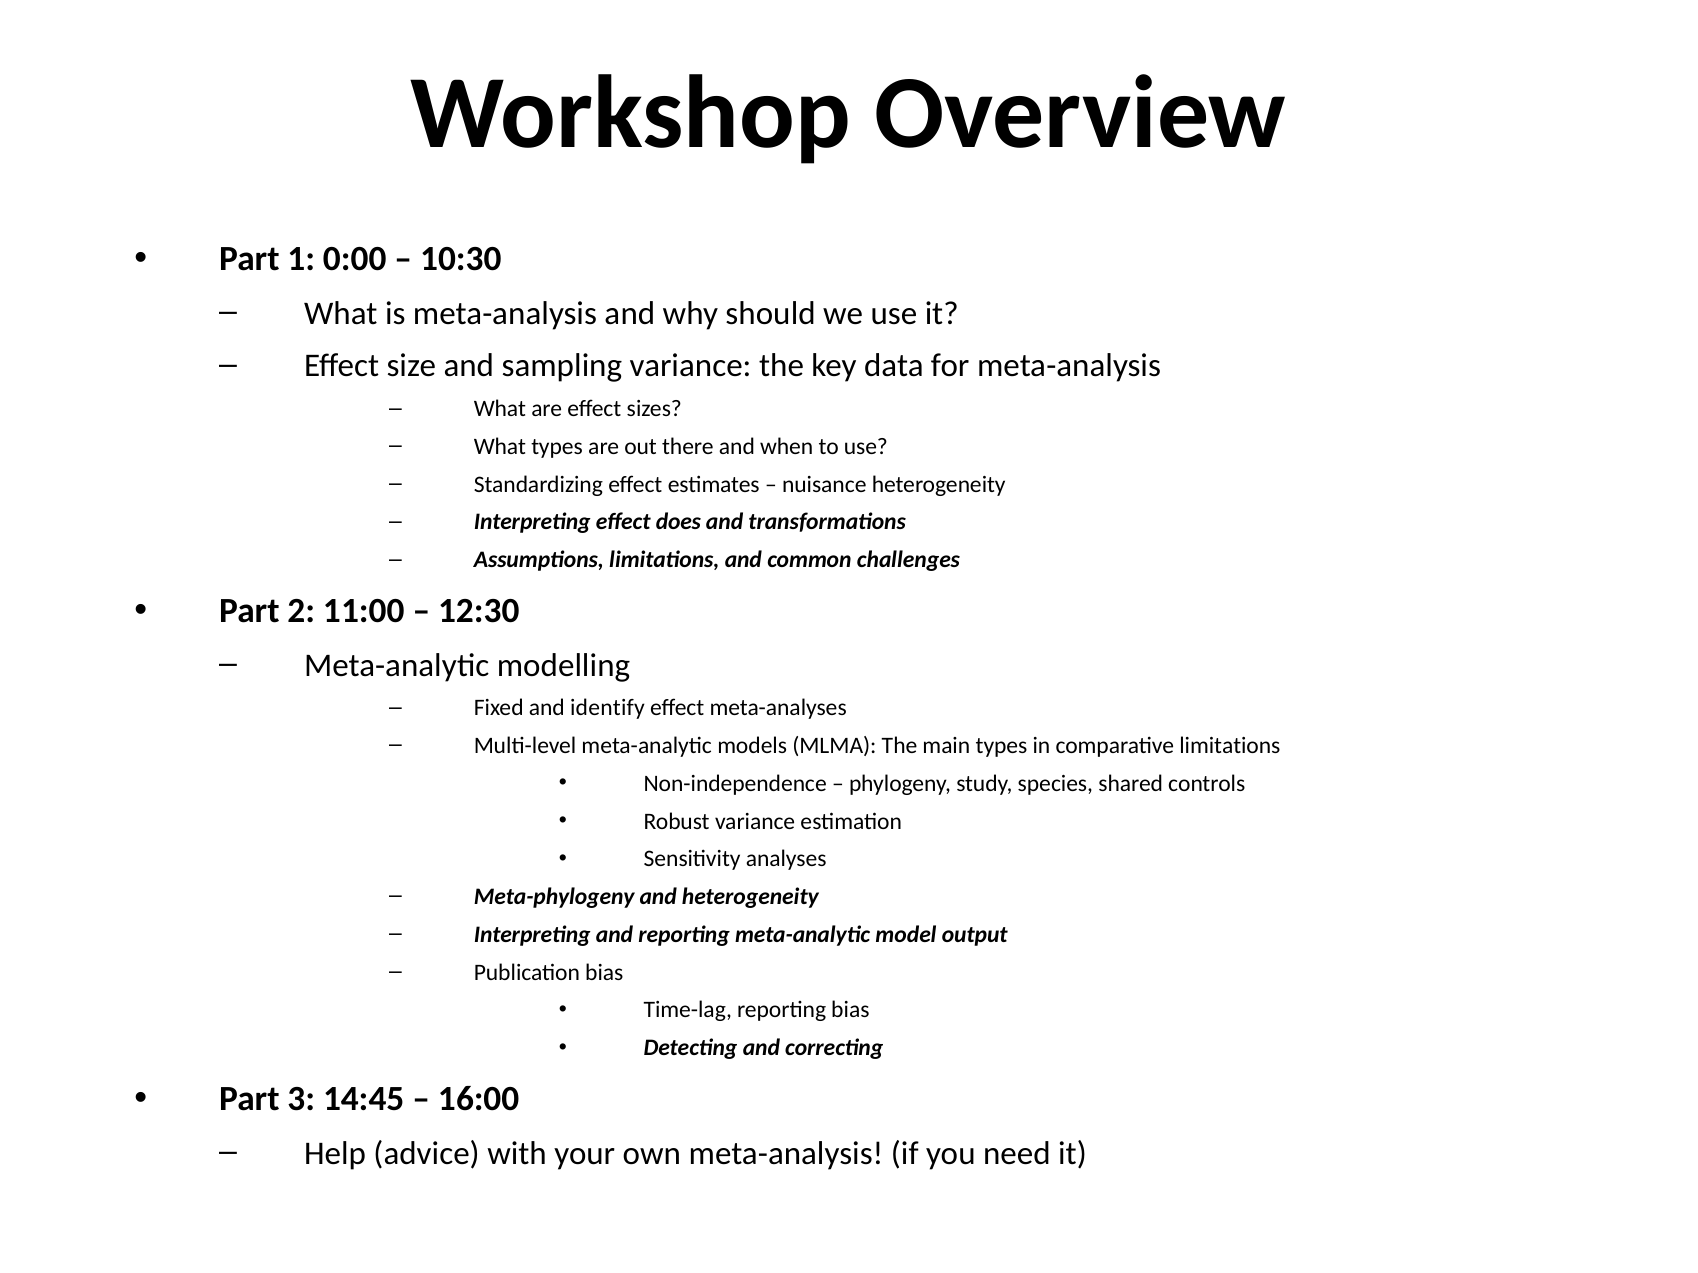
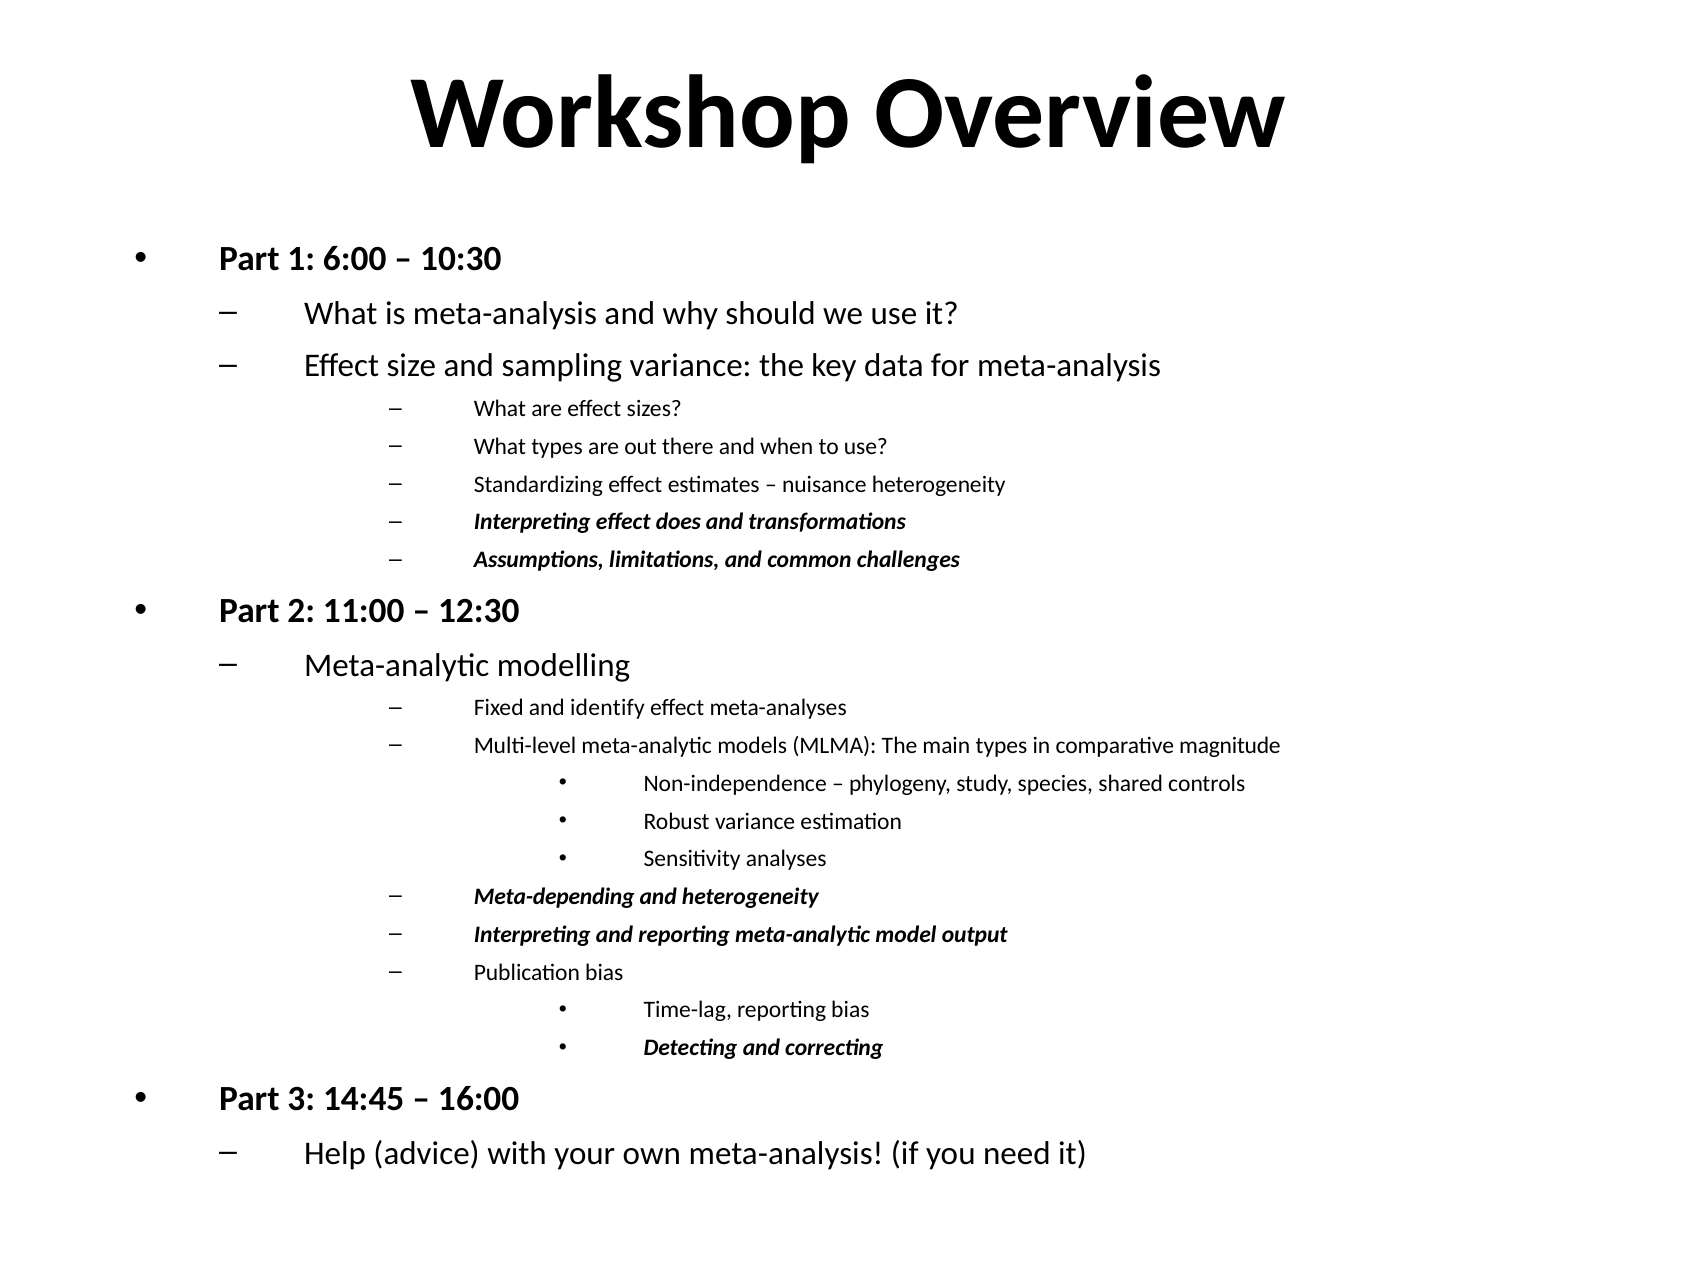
0:00: 0:00 -> 6:00 (355, 259)
comparative limitations: limitations -> magnitude (1230, 746)
Meta-phylogeny: Meta-phylogeny -> Meta-depending (554, 897)
